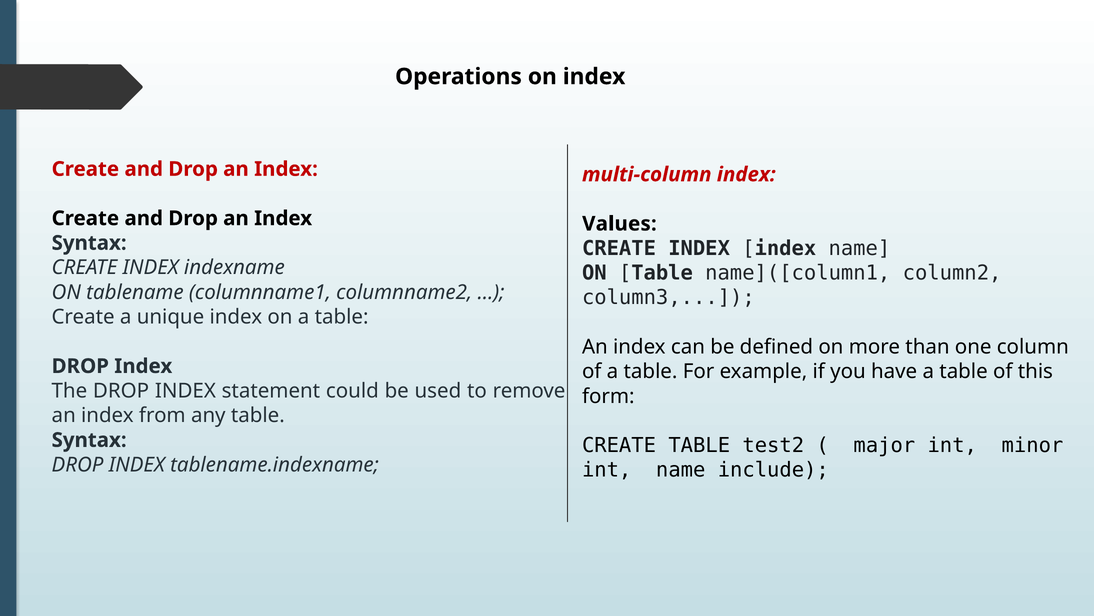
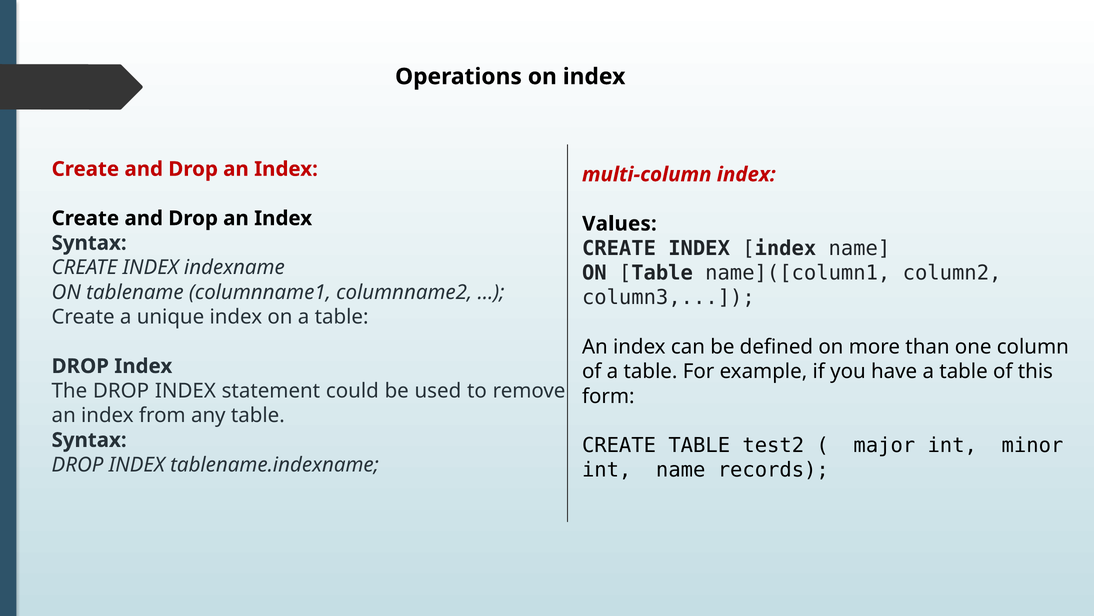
include: include -> records (773, 470)
